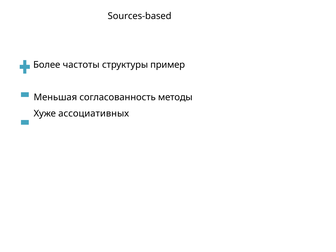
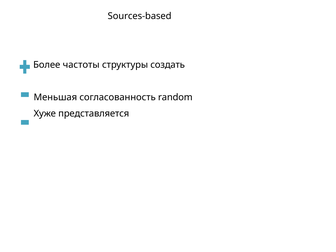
пример: пример -> создать (168, 65)
методы: методы -> random (175, 97)
ассоциативных: ассоциативных -> представляется (94, 114)
